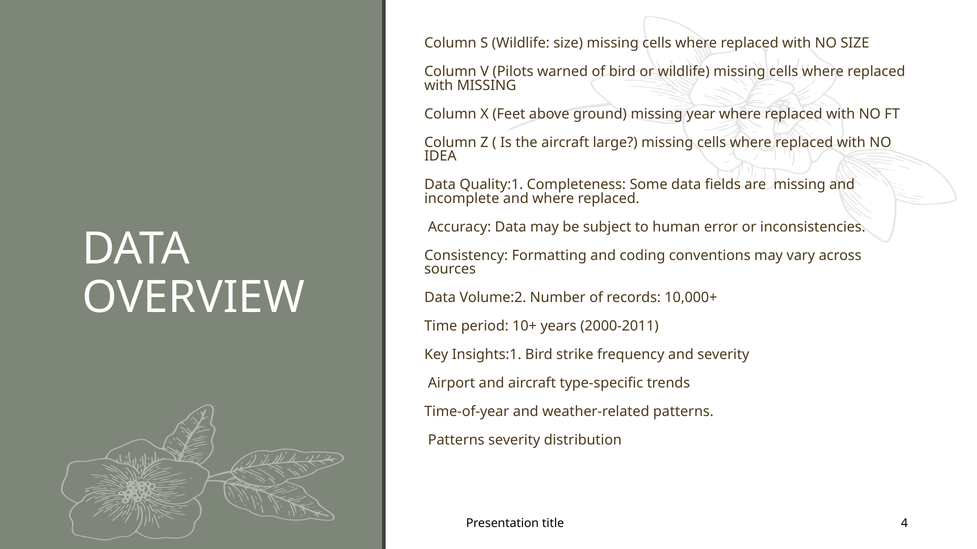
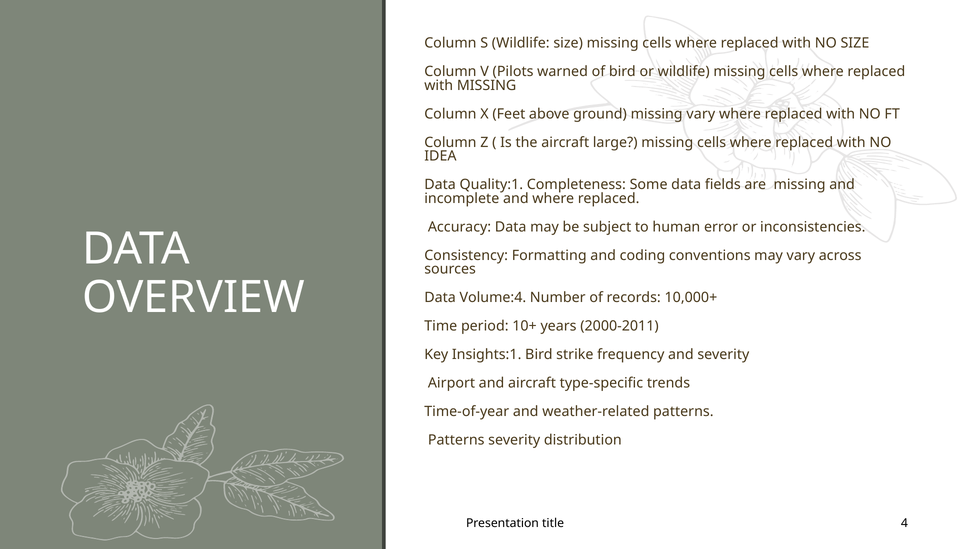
missing year: year -> vary (701, 114)
Volume:2: Volume:2 -> Volume:4 (493, 298)
